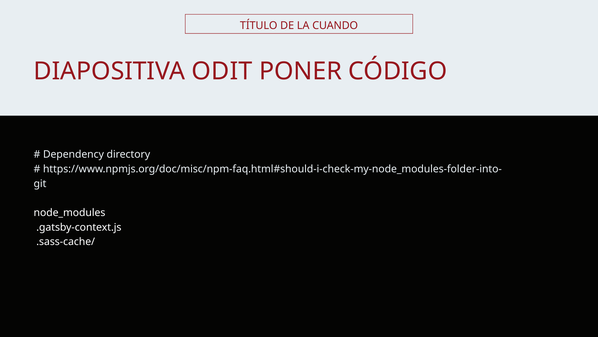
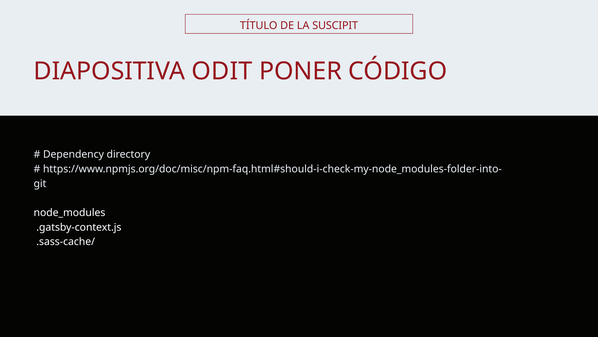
CUANDO: CUANDO -> SUSCIPIT (335, 26)
